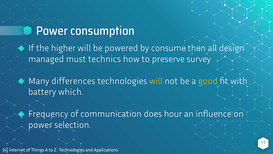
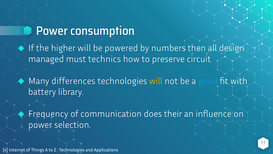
consume: consume -> numbers (168, 48)
survey: survey -> circuit (199, 59)
good colour: yellow -> light blue (208, 81)
which: which -> library (71, 92)
hour: hour -> their (173, 114)
